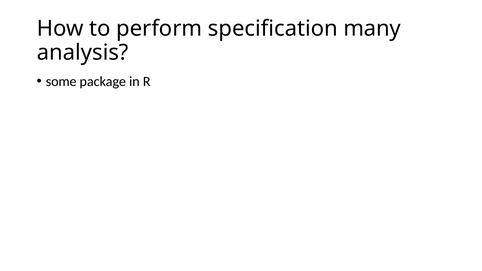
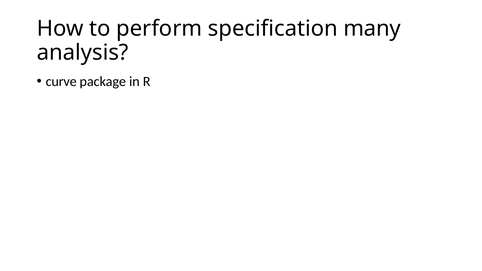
some: some -> curve (61, 81)
